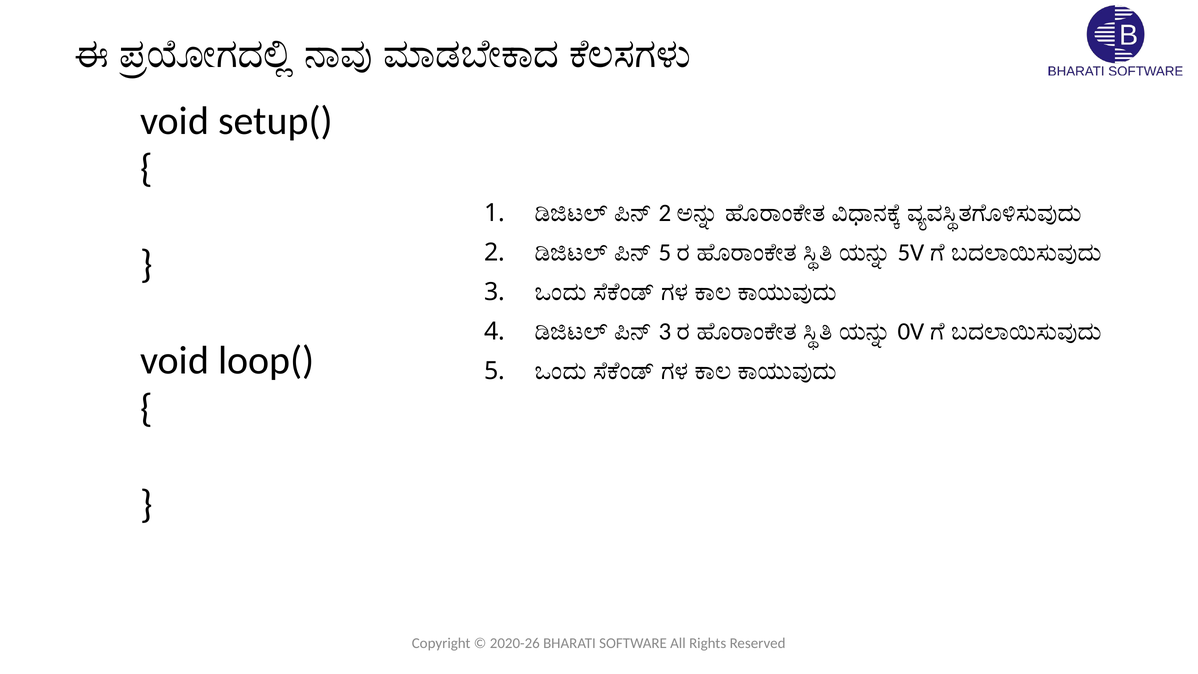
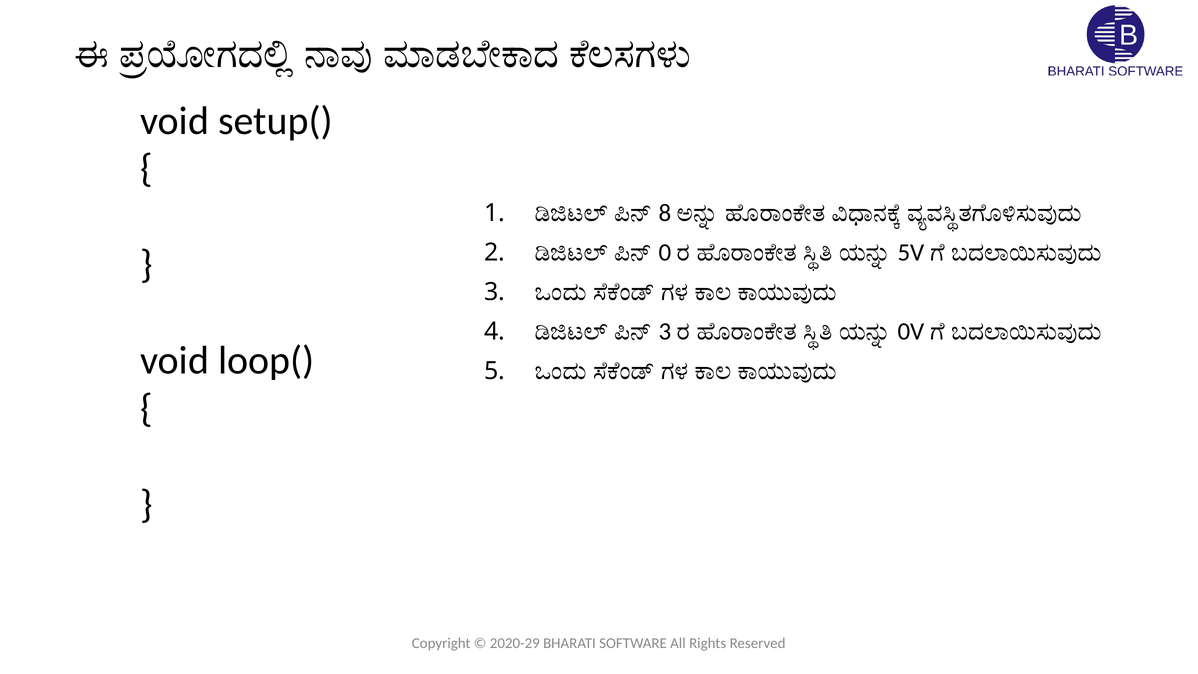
2: 2 -> 8 (665, 213)
5: 5 -> 0 (665, 252)
2020-26: 2020-26 -> 2020-29 (515, 643)
